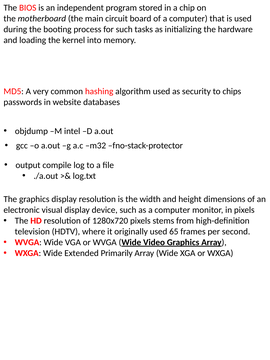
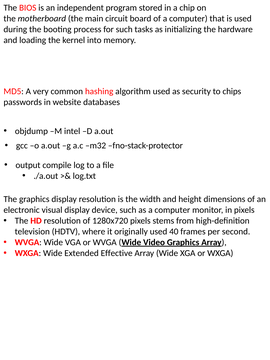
65: 65 -> 40 (174, 232)
Primarily: Primarily -> Effective (117, 253)
